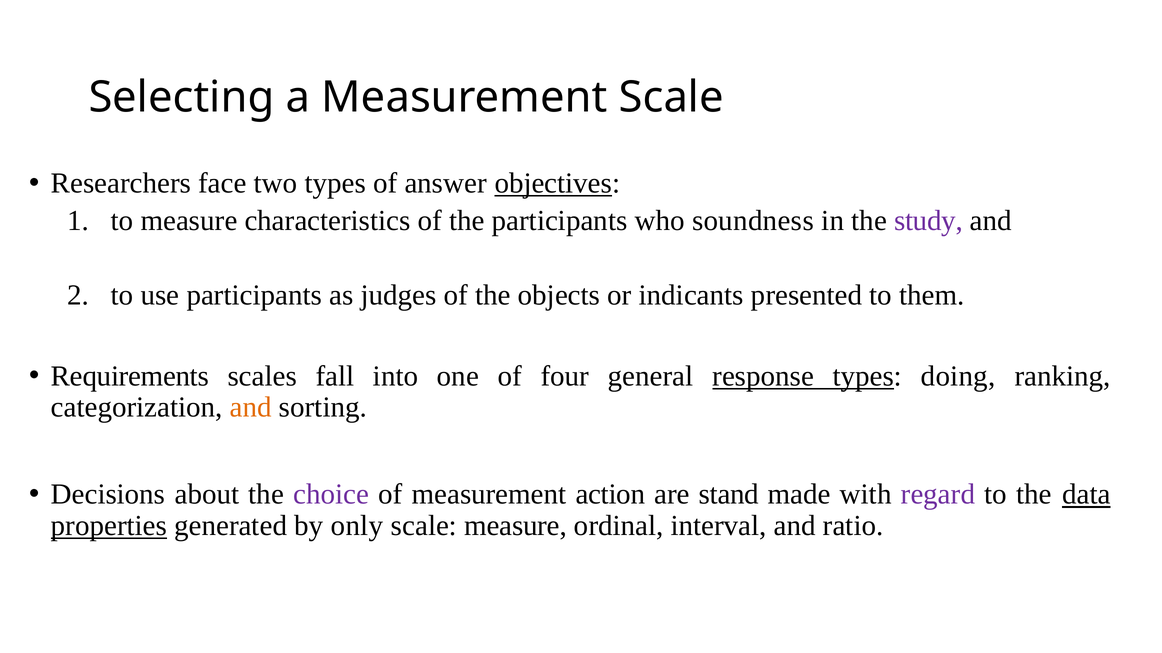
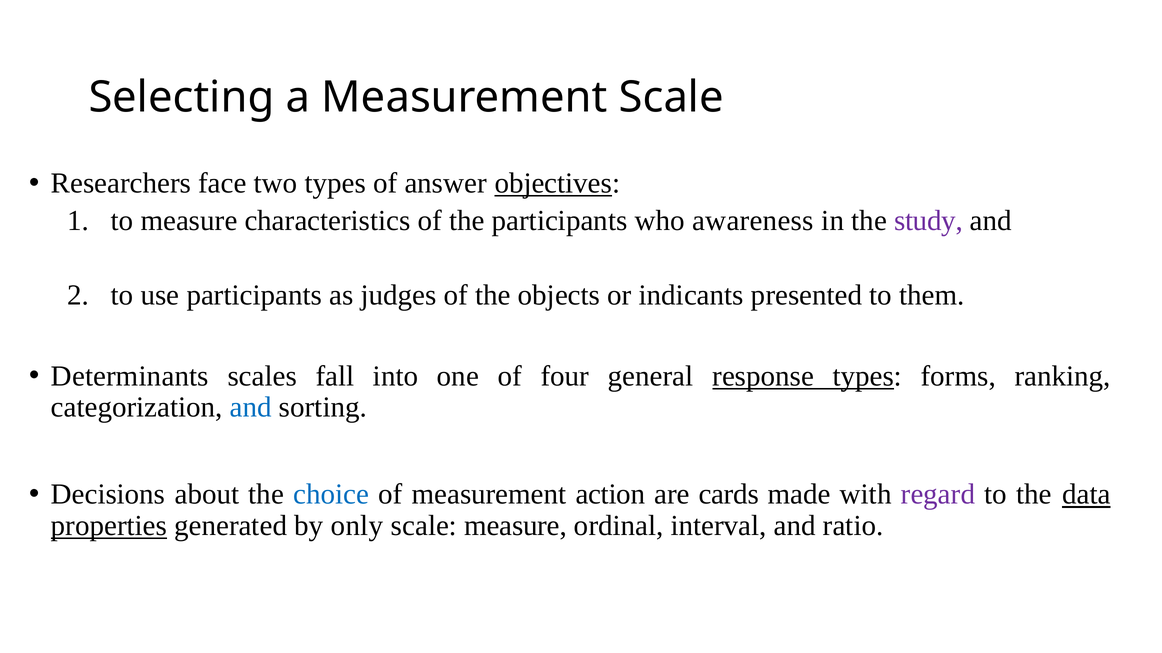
soundness: soundness -> awareness (753, 221)
Requirements: Requirements -> Determinants (130, 376)
doing: doing -> forms (958, 376)
and colour: orange -> blue (251, 408)
choice colour: purple -> blue (331, 495)
stand: stand -> cards (729, 495)
